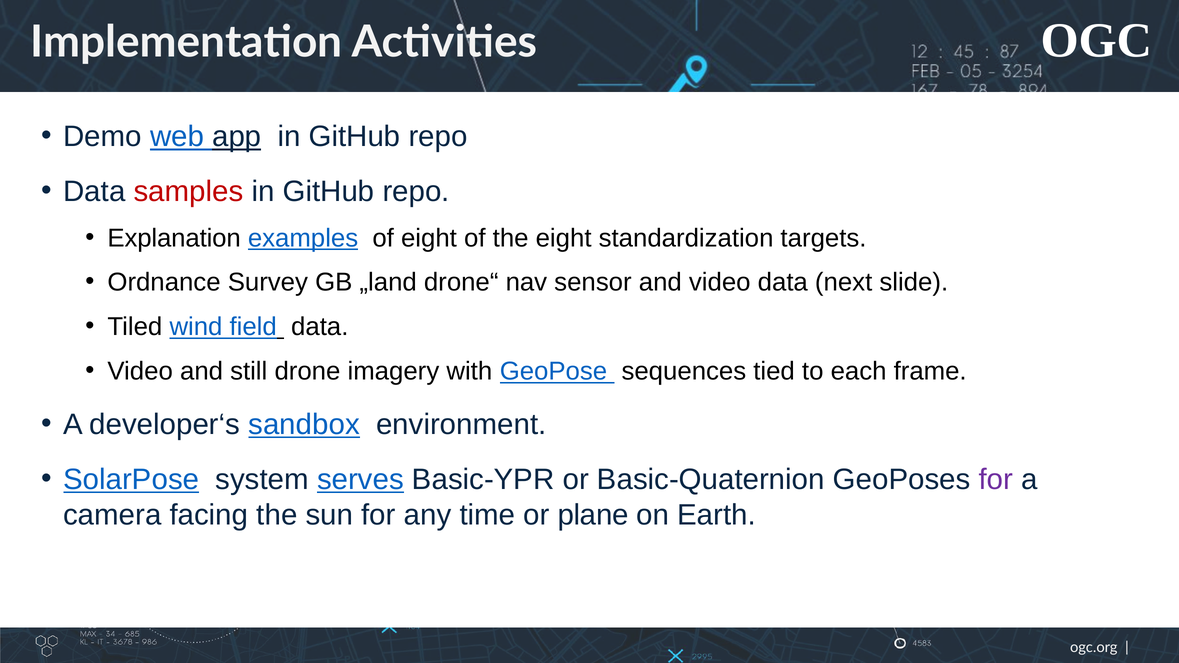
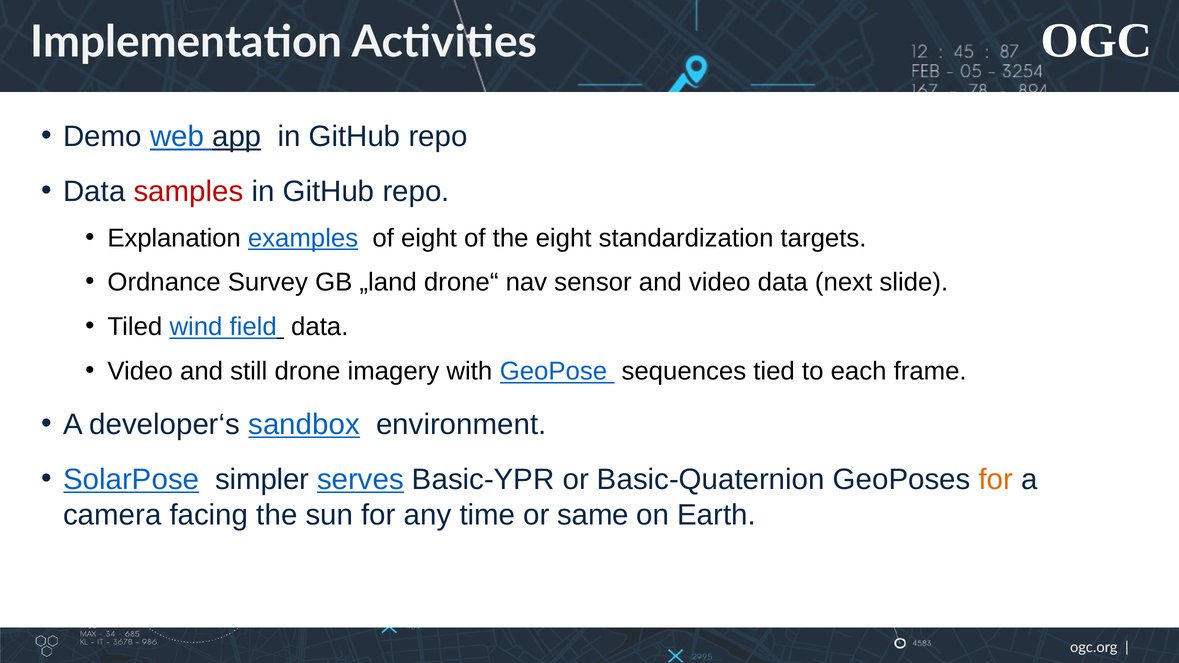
system: system -> simpler (262, 480)
for colour: purple -> orange (996, 480)
plane: plane -> same (593, 515)
